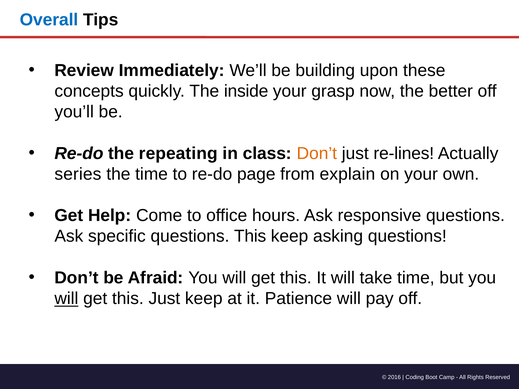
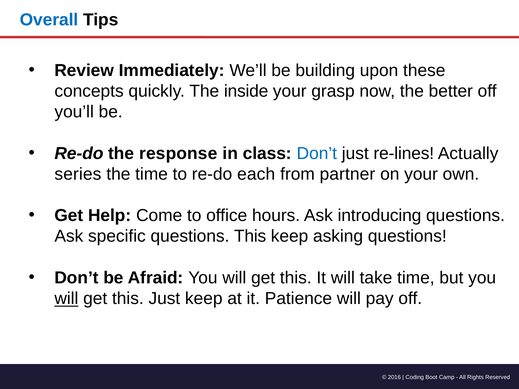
repeating: repeating -> response (178, 153)
Don’t colour: orange -> blue (317, 153)
page: page -> each (256, 174)
explain: explain -> partner (347, 174)
responsive: responsive -> introducing (379, 216)
